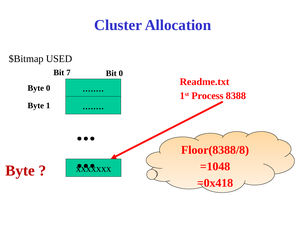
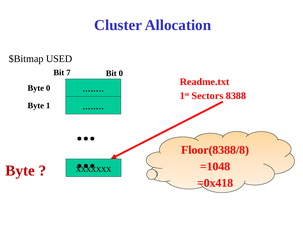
Process: Process -> Sectors (207, 96)
